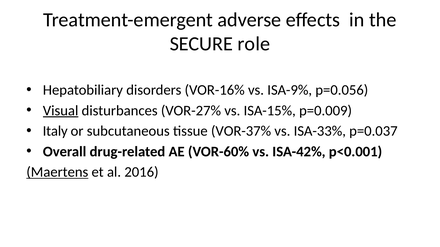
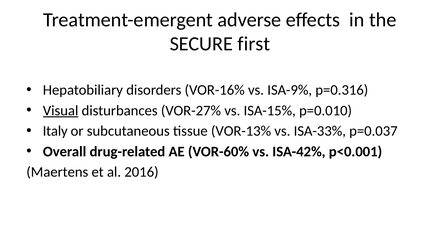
role: role -> first (254, 44)
p=0.056: p=0.056 -> p=0.316 (342, 90)
p=0.009: p=0.009 -> p=0.010 (326, 111)
VOR-37%: VOR-37% -> VOR-13% (241, 131)
Maertens underline: present -> none (57, 172)
